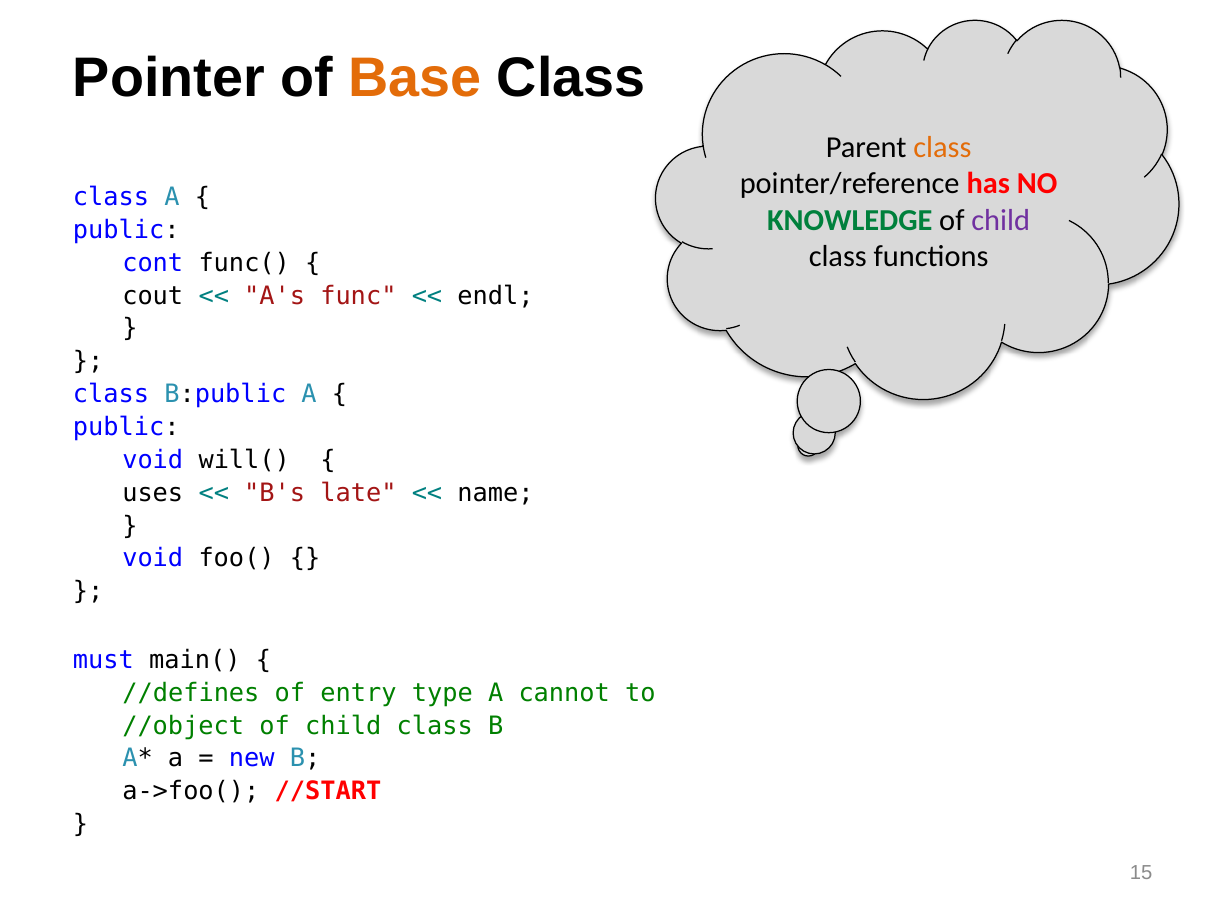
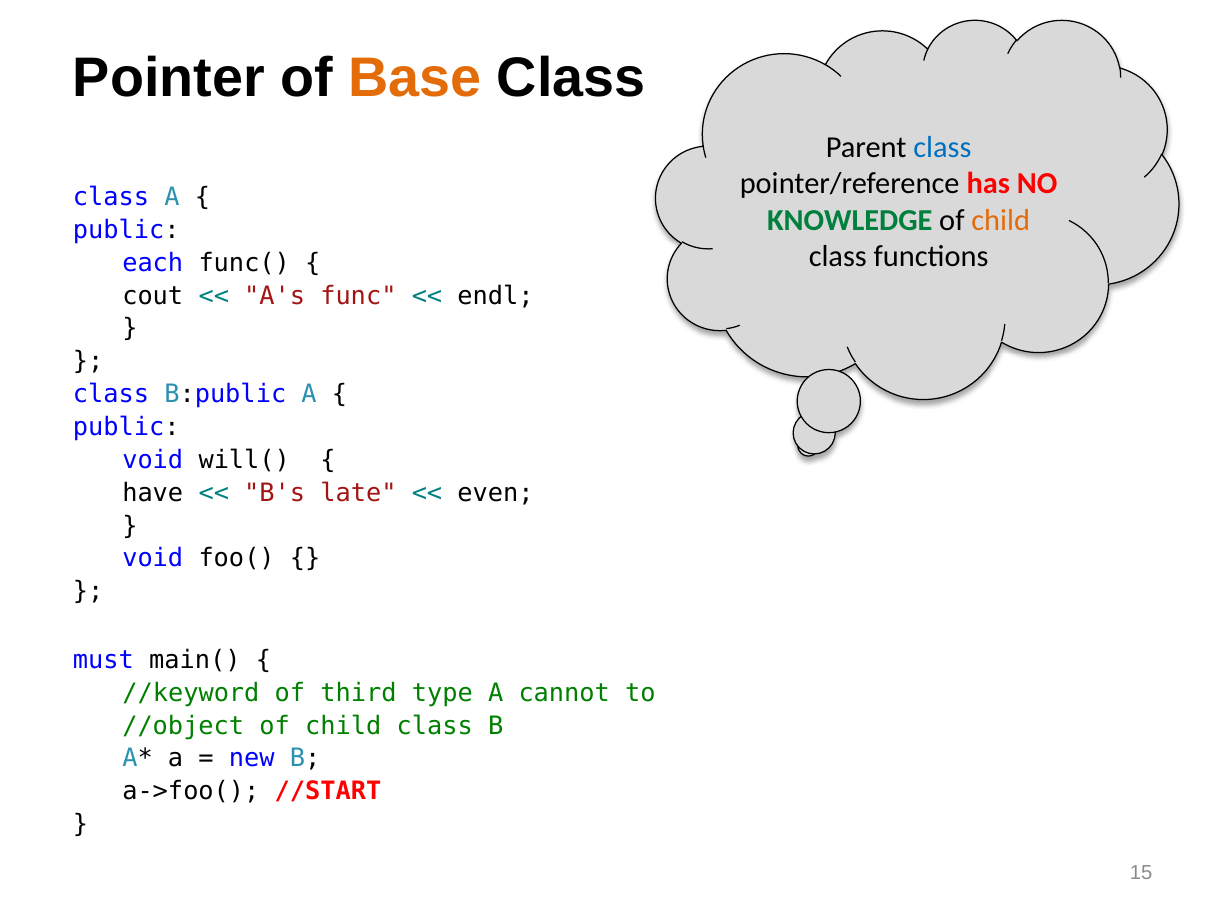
class colour: orange -> blue (942, 147)
child colour: purple -> orange (1001, 220)
cont: cont -> each (153, 263)
uses: uses -> have (153, 493)
name: name -> even (495, 493)
//defines: //defines -> //keyword (191, 693)
entry: entry -> third (359, 693)
